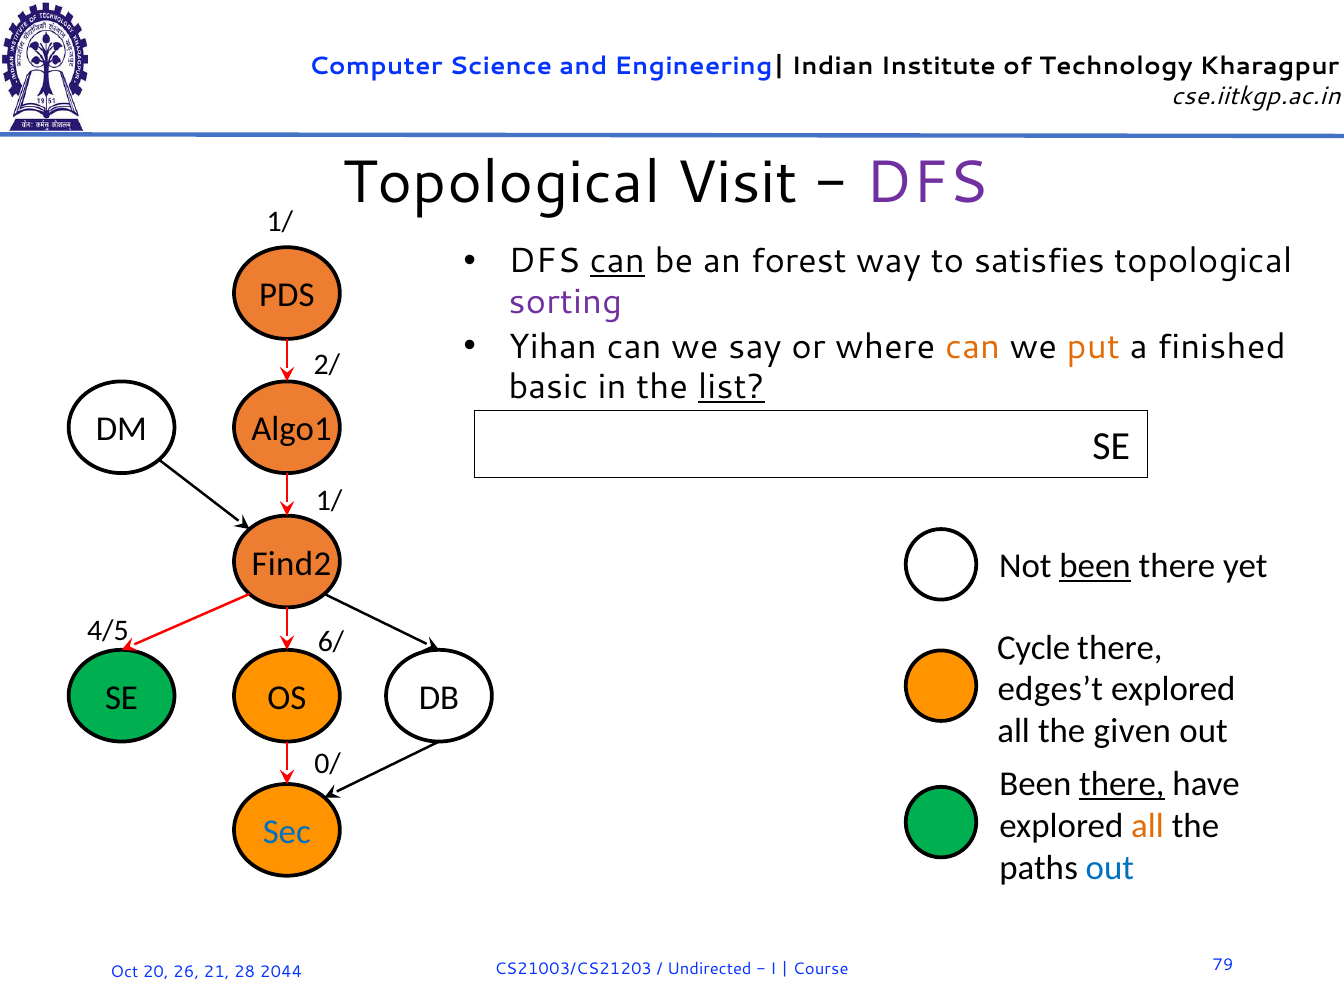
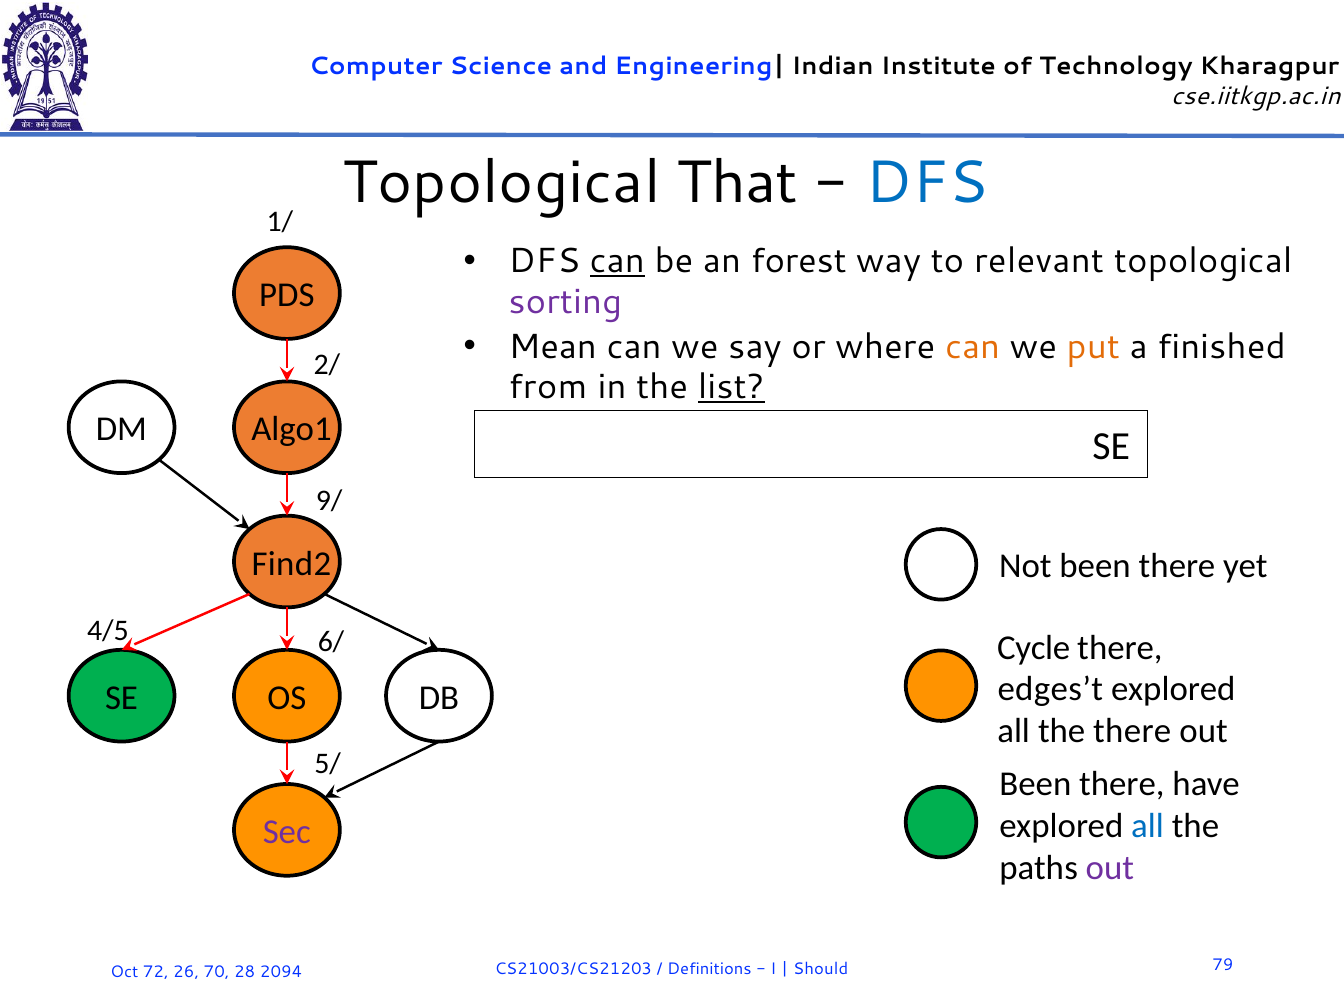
Visit: Visit -> That (737, 183)
DFS colour: purple -> blue (927, 183)
satisfies: satisfies -> relevant (1039, 261)
Yihan: Yihan -> Mean (553, 347)
basic: basic -> from (548, 387)
1/: 1/ -> 9/ (329, 500)
been underline: present -> none (1095, 566)
the given: given -> there (1132, 731)
0/: 0/ -> 5/ (328, 763)
there underline: present -> none (1122, 784)
all colour: orange -> blue (1148, 826)
Sec colour: blue -> purple (287, 832)
out colour: blue -> purple (1110, 868)
20: 20 -> 72 (156, 972)
21: 21 -> 70 (217, 972)
2044: 2044 -> 2094 (281, 972)
Undirected: Undirected -> Definitions (709, 969)
Course: Course -> Should (821, 969)
